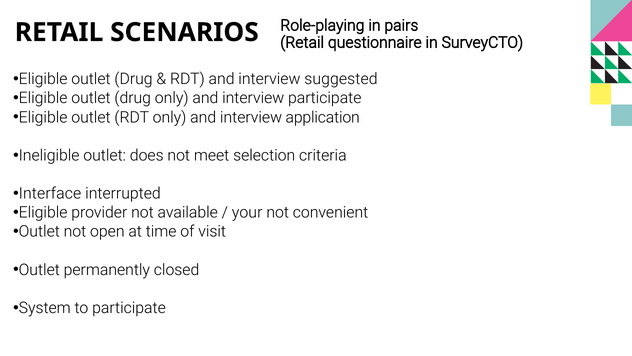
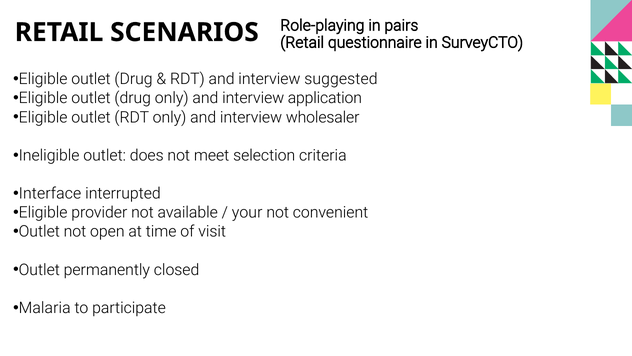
interview participate: participate -> application (325, 98)
application: application -> wholesaler (323, 117)
System: System -> Malaria (45, 307)
